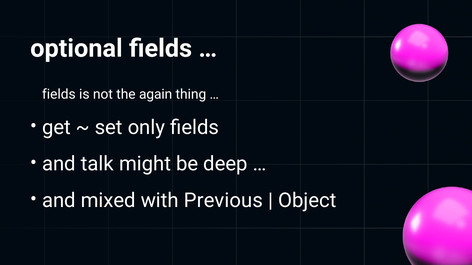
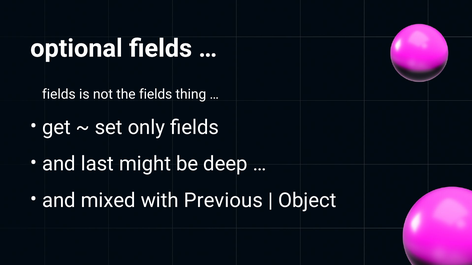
the again: again -> fields (156, 95)
talk: talk -> last (97, 164)
